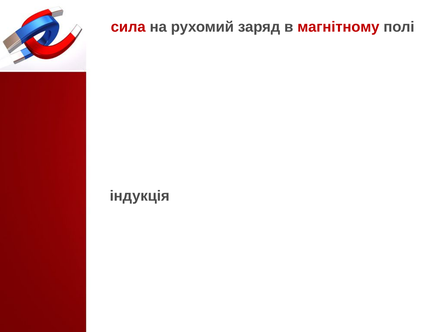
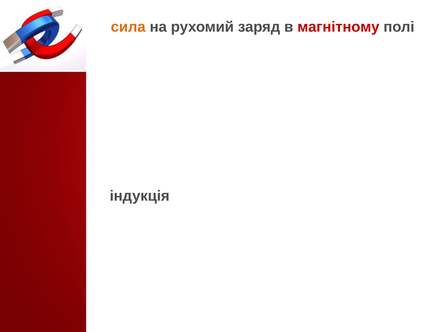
сила colour: red -> orange (128, 27)
